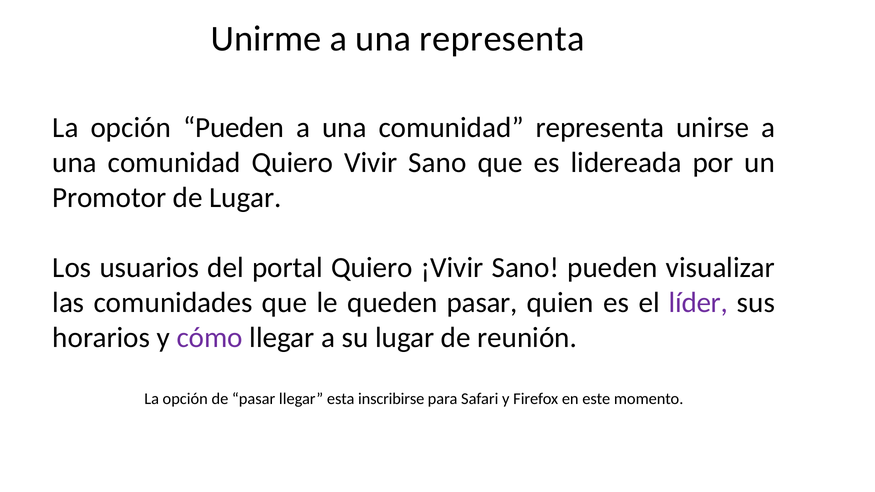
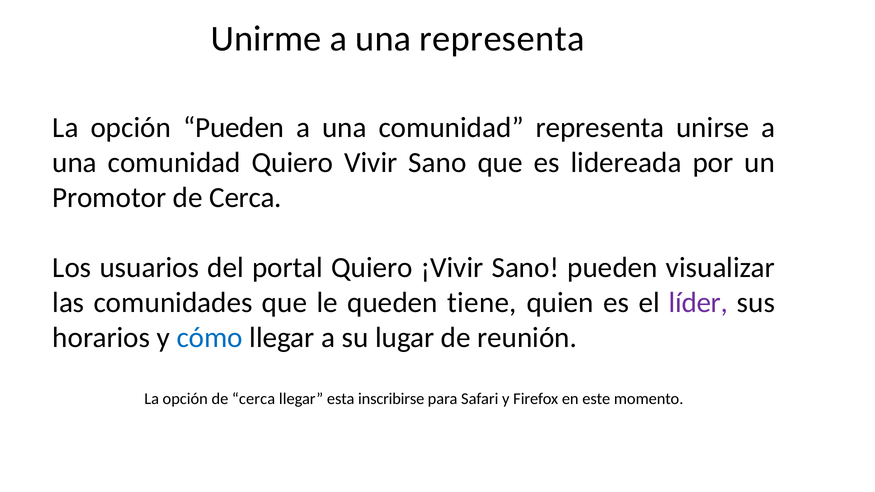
Promotor de Lugar: Lugar -> Cerca (245, 198)
queden pasar: pasar -> tiene (482, 303)
cómo colour: purple -> blue (210, 338)
opción de pasar: pasar -> cerca (254, 399)
